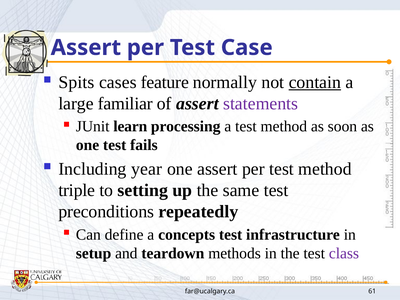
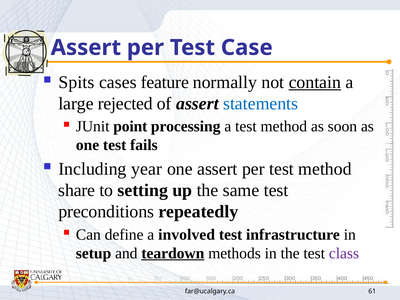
familiar: familiar -> rejected (125, 104)
statements colour: purple -> blue (261, 104)
learn: learn -> point (130, 126)
triple: triple -> share (77, 190)
concepts: concepts -> involved (187, 235)
teardown underline: none -> present (173, 253)
